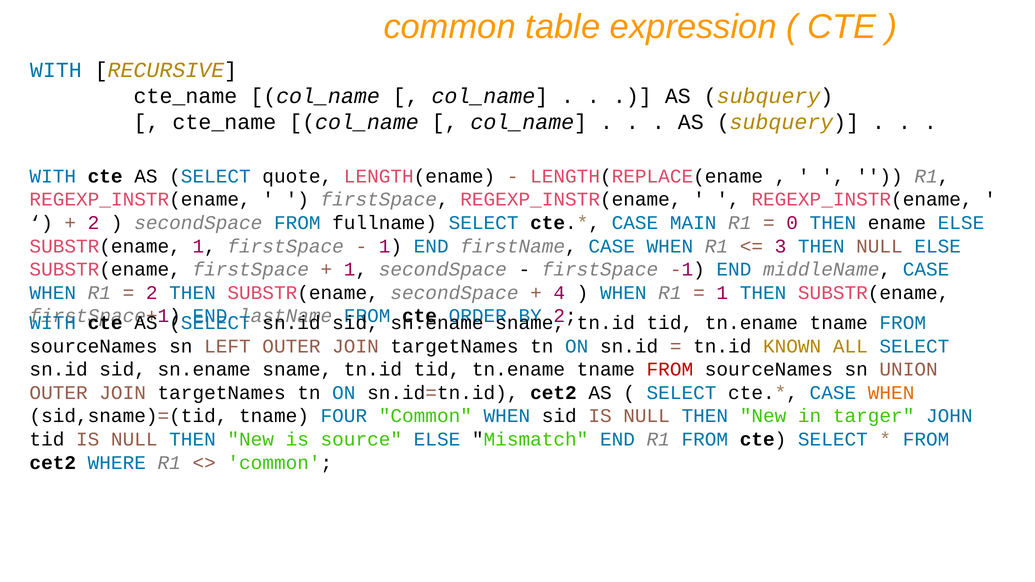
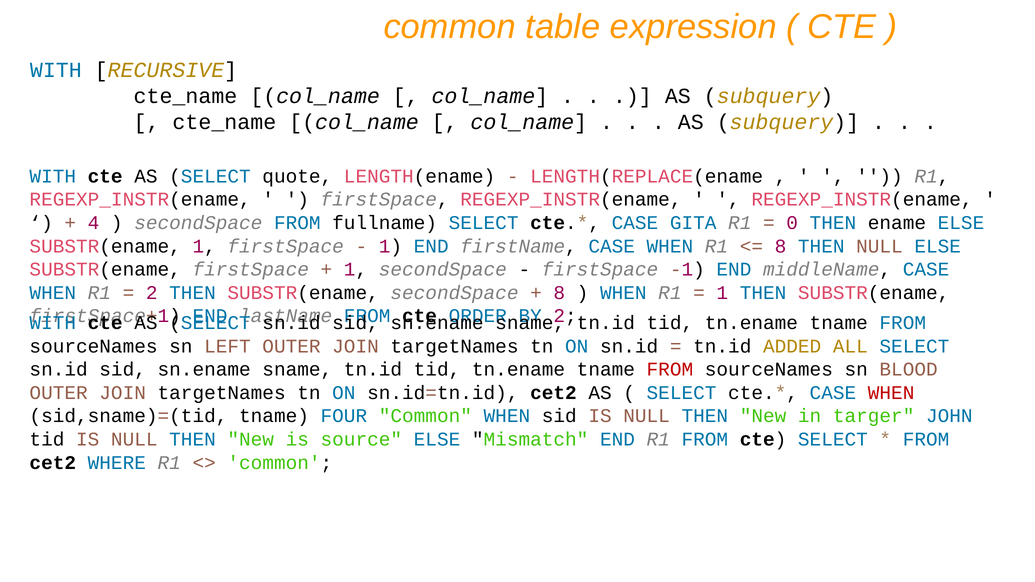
2: 2 -> 4 (94, 223)
MAIN: MAIN -> GITA (693, 223)
3: 3 -> 8 (781, 246)
4: 4 -> 8 (559, 293)
KNOWN: KNOWN -> ADDED (792, 346)
UNION: UNION -> BLOOD (909, 370)
WHEN colour: orange -> red (891, 393)
